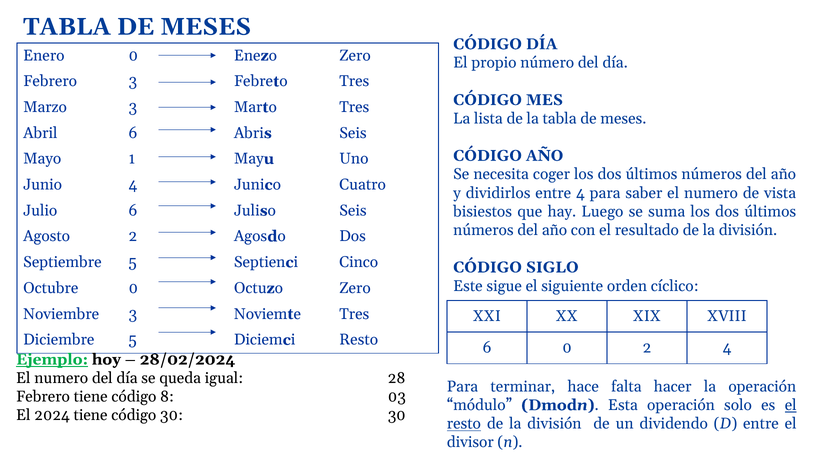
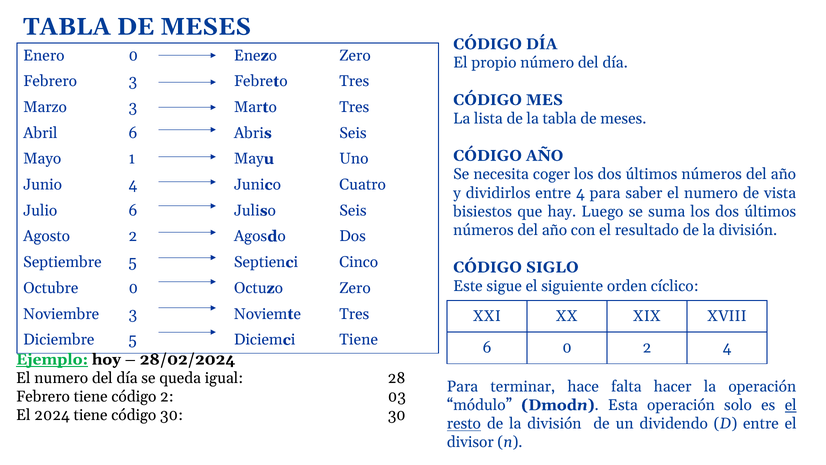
Diciemci Resto: Resto -> Tiene (359, 339)
código 8: 8 -> 2 (167, 396)
